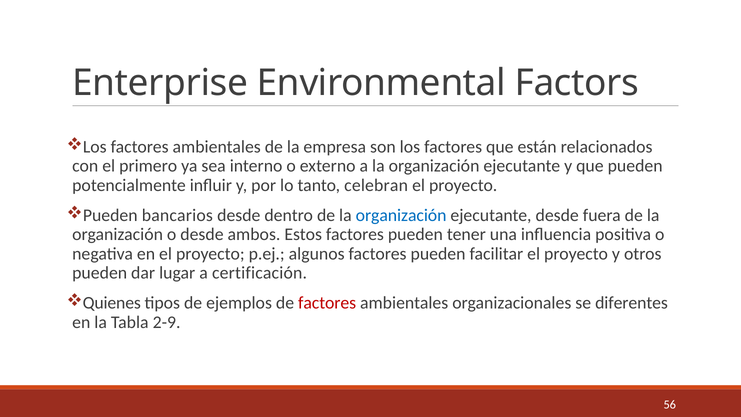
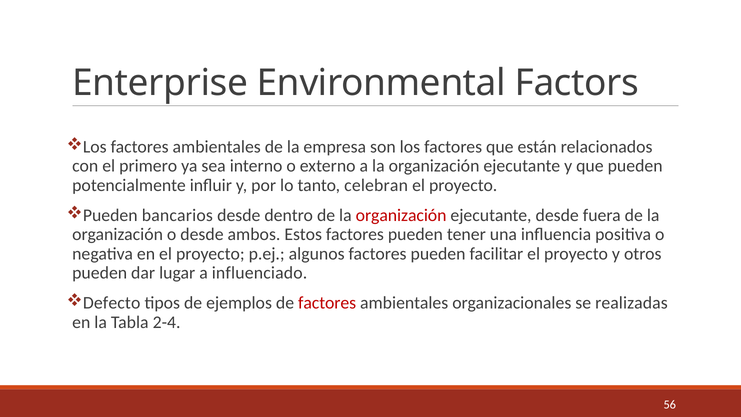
organización colour: blue -> red (401, 215)
certificación: certificación -> influenciado (260, 273)
Quienes: Quienes -> Defecto (112, 303)
diferentes: diferentes -> realizadas (631, 303)
2-9: 2-9 -> 2-4 (167, 322)
